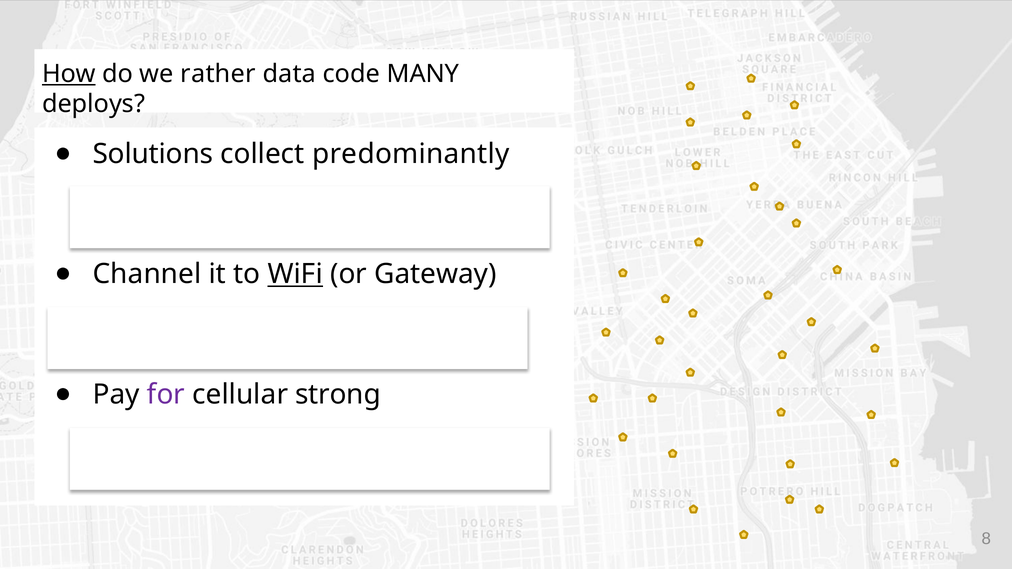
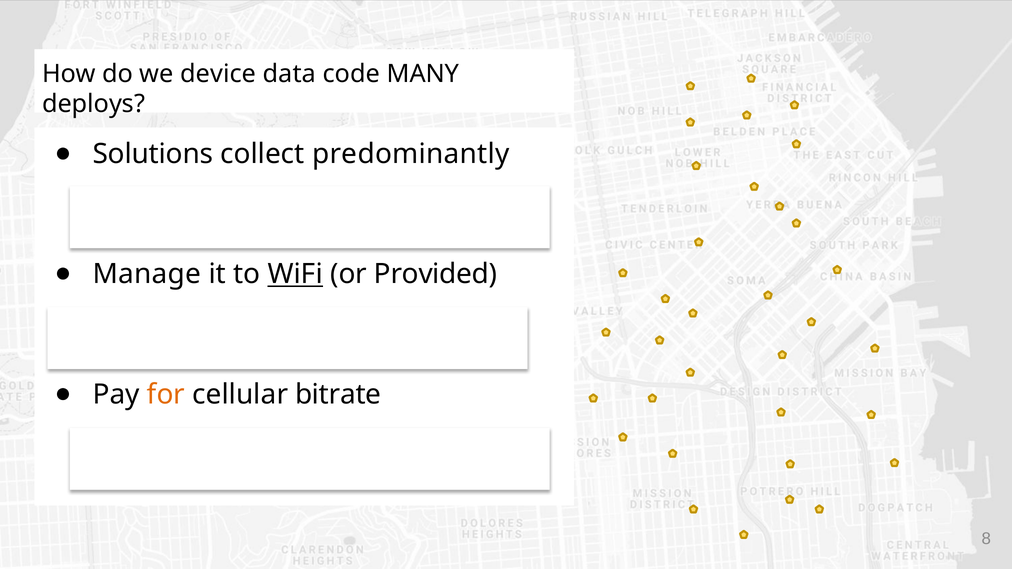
How underline: present -> none (69, 74)
rather: rather -> device (218, 74)
Channel: Channel -> Manage (147, 274)
Gateway: Gateway -> Provided (436, 274)
for colour: purple -> orange (166, 394)
strong: strong -> bitrate (338, 394)
